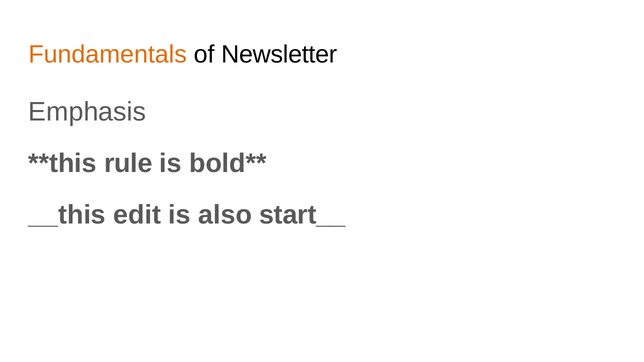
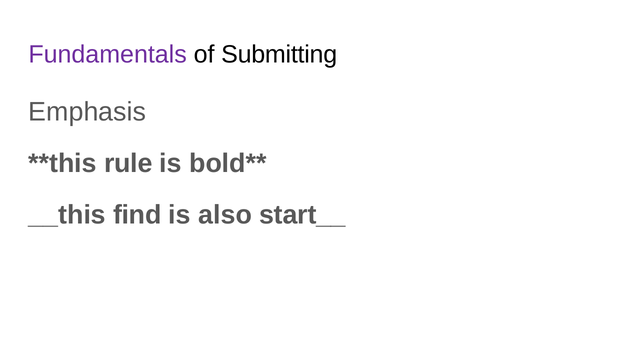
Fundamentals colour: orange -> purple (108, 55)
Newsletter: Newsletter -> Submitting (279, 55)
edit: edit -> find (137, 215)
